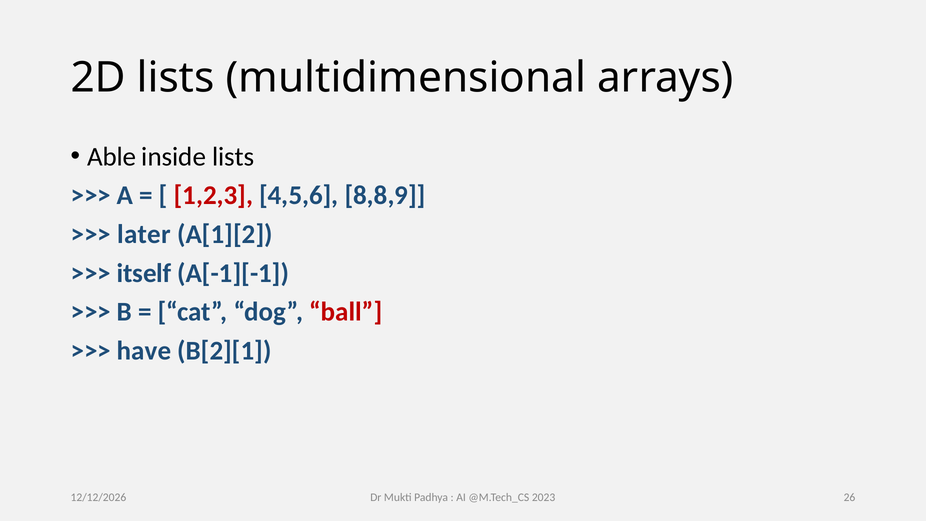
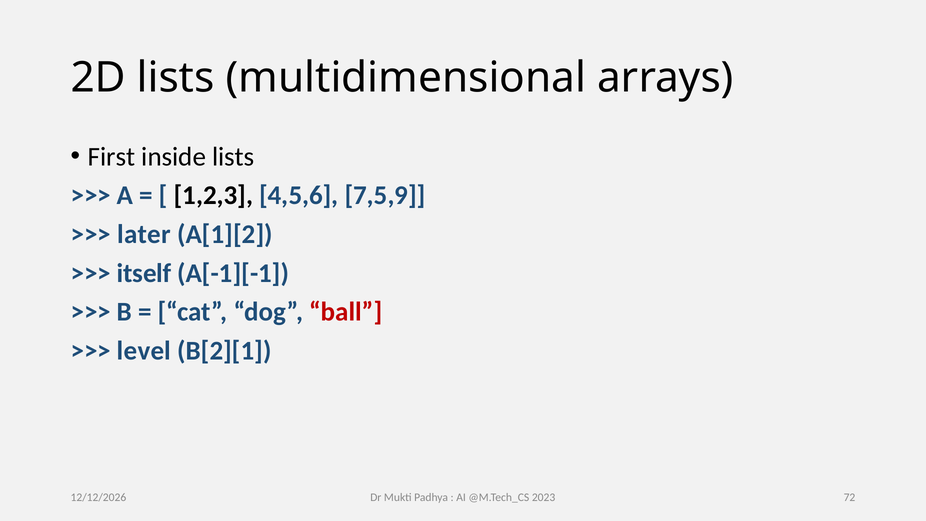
Able: Able -> First (112, 157)
1,2,3 colour: red -> black (213, 195)
8,8,9: 8,8,9 -> 7,5,9 (385, 195)
have: have -> level (144, 351)
26: 26 -> 72 (850, 497)
